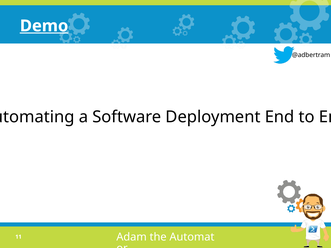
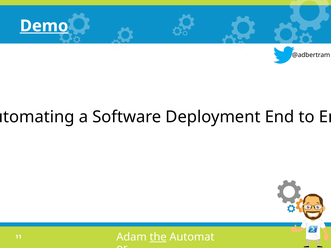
the underline: none -> present (158, 237)
